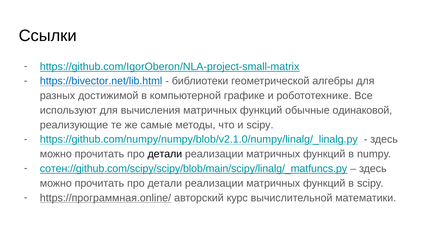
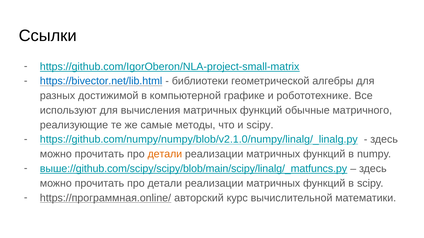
одинаковой: одинаковой -> матричного (362, 111)
детали colour: black -> orange (165, 154)
сотен://github.com/scipy/scipy/blob/main/scipy/linalg/_matfuncs.py: сотен://github.com/scipy/scipy/blob/main/scipy/linalg/_matfuncs.py -> выше://github.com/scipy/scipy/blob/main/scipy/linalg/_matfuncs.py (193, 169)
